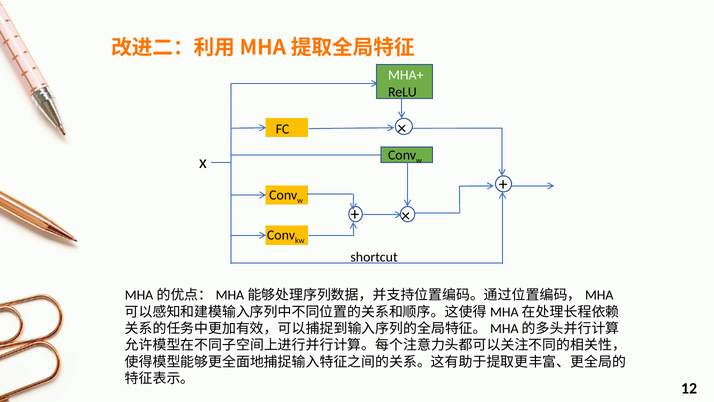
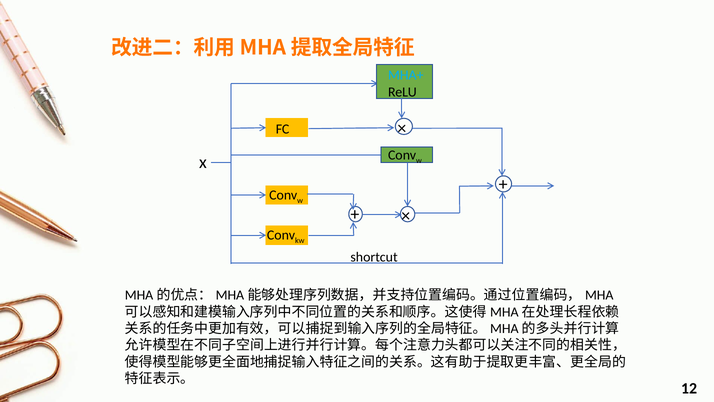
MHA+ colour: white -> light blue (406, 75)
